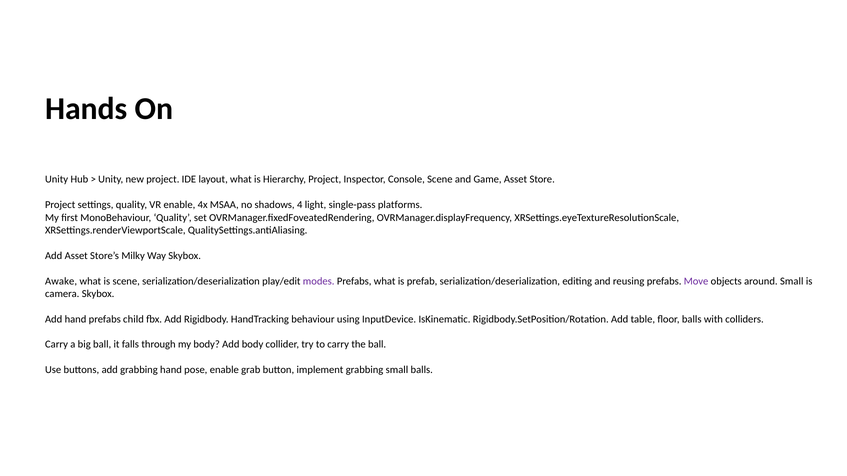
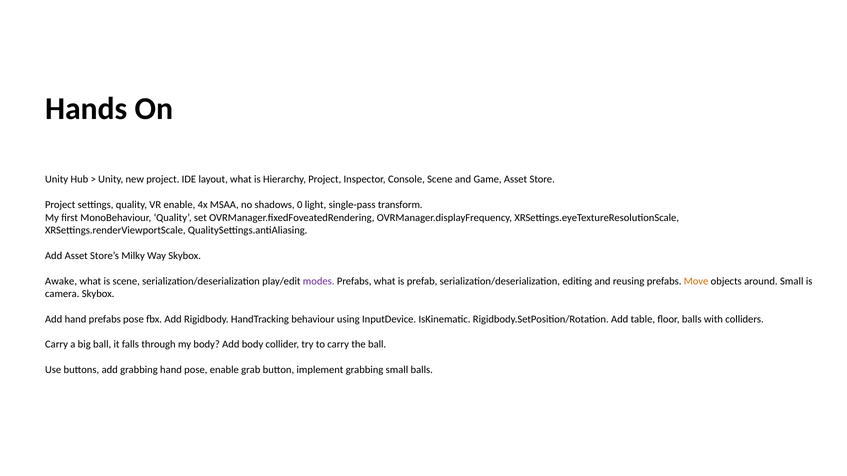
4: 4 -> 0 (300, 205)
platforms: platforms -> transform (400, 205)
Move colour: purple -> orange (696, 281)
prefabs child: child -> pose (133, 319)
